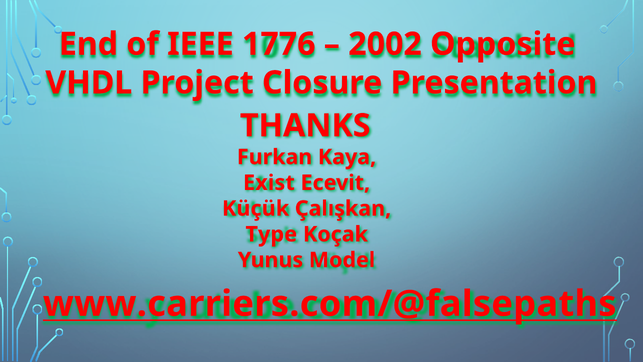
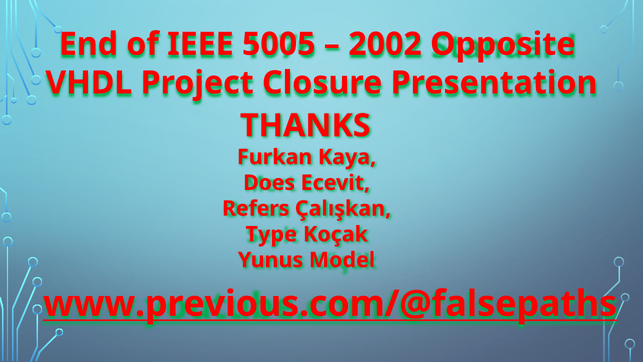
1776: 1776 -> 5005 (279, 44)
Exist: Exist -> Does (269, 183)
Küçük: Küçük -> Refers (256, 208)
www.carriers.com/@falsepaths: www.carriers.com/@falsepaths -> www.previous.com/@falsepaths (330, 304)
